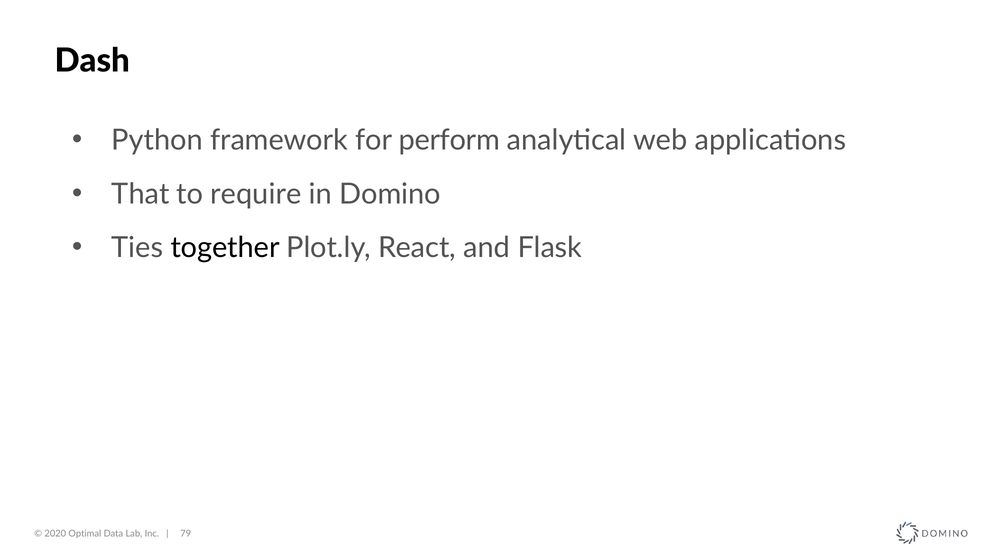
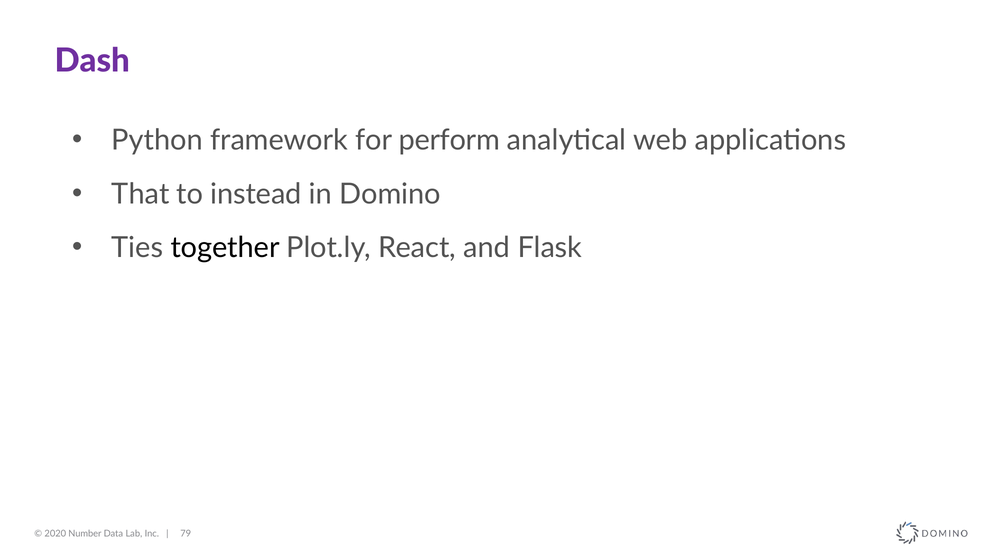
Dash colour: black -> purple (92, 61)
require: require -> instead (256, 194)
Optimal: Optimal -> Number (85, 534)
